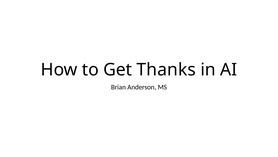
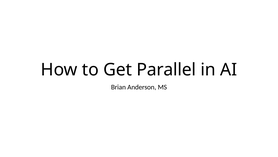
Thanks: Thanks -> Parallel (166, 69)
